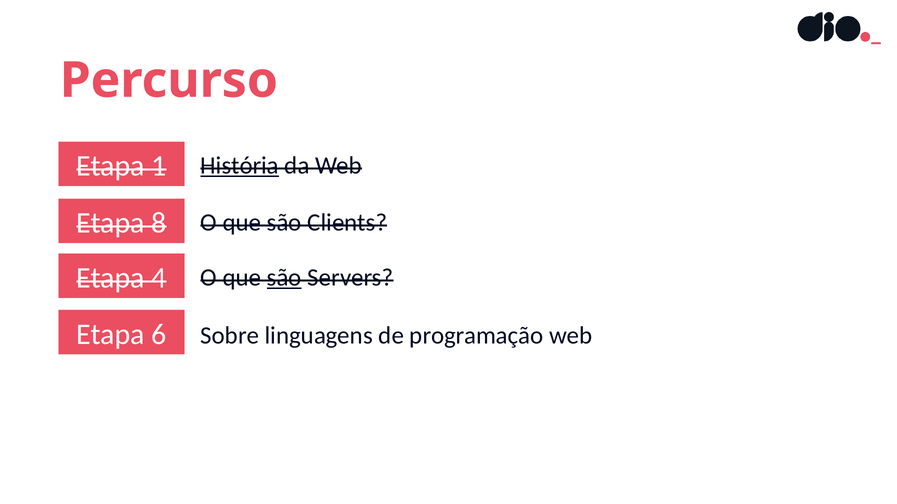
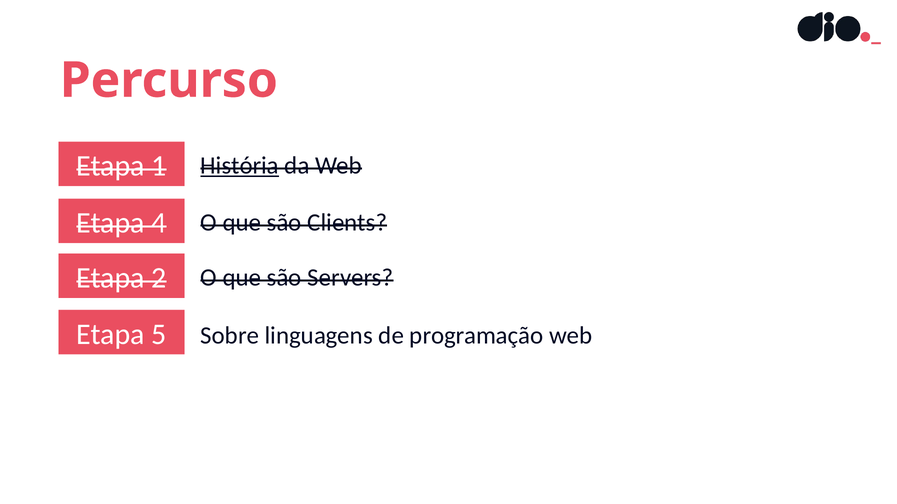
8: 8 -> 4 (159, 223)
4: 4 -> 2 (159, 278)
são underline: present -> none (284, 278)
6: 6 -> 5 (159, 335)
